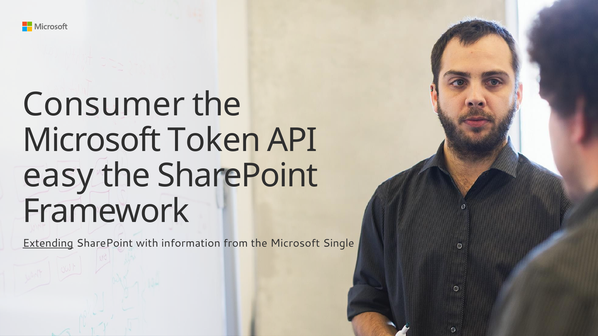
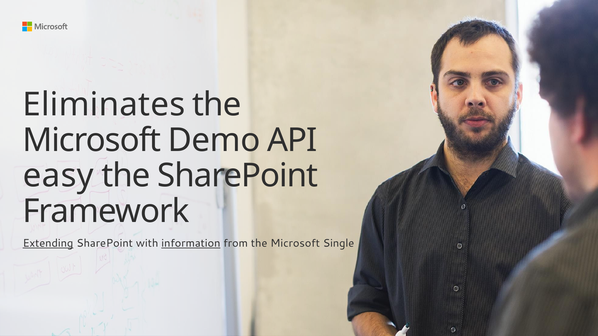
Consumer: Consumer -> Eliminates (104, 105)
Token: Token -> Demo (214, 140)
information underline: none -> present (191, 243)
